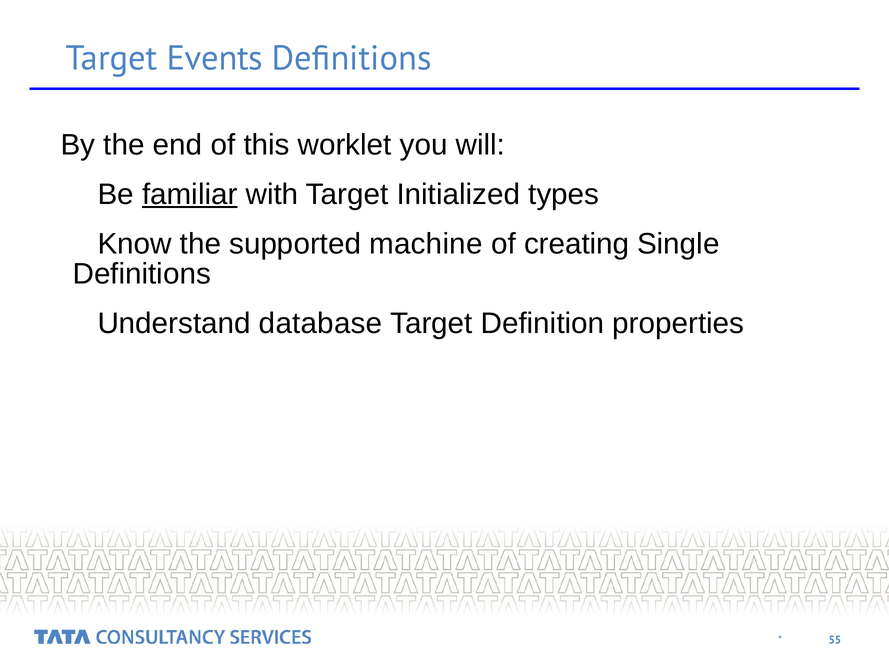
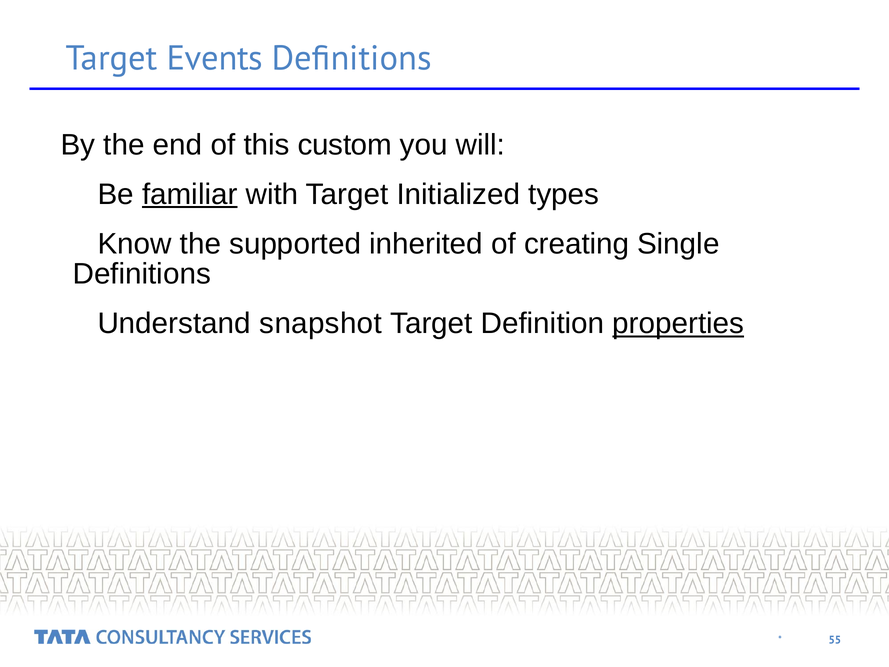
worklet: worklet -> custom (345, 145)
machine: machine -> inherited (426, 244)
database: database -> snapshot (321, 323)
properties underline: none -> present (678, 323)
